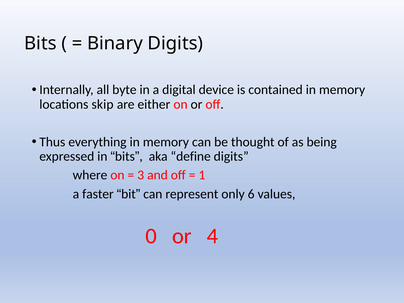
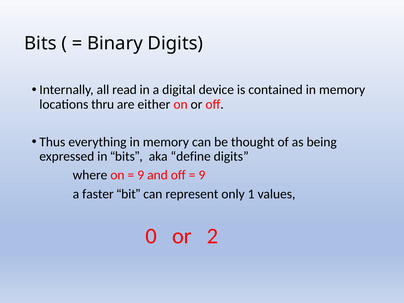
byte: byte -> read (124, 90)
skip: skip -> thru (103, 104)
3: 3 -> 9 (141, 175)
1: 1 -> 9 (202, 175)
6: 6 -> 1 (251, 194)
4: 4 -> 2 (213, 236)
